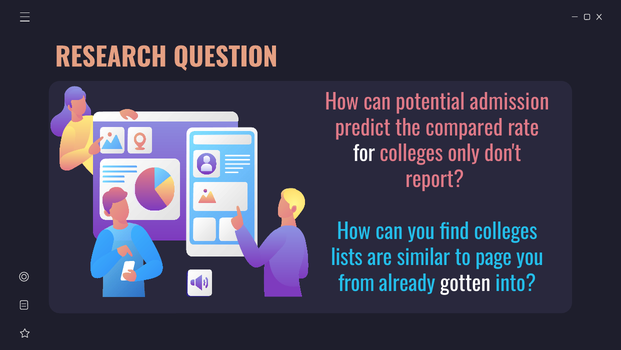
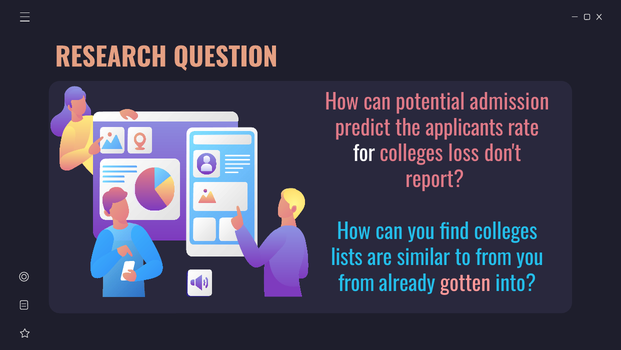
compared: compared -> applicants (464, 128)
only: only -> loss (464, 154)
to page: page -> from (494, 257)
gotten colour: white -> pink (465, 283)
